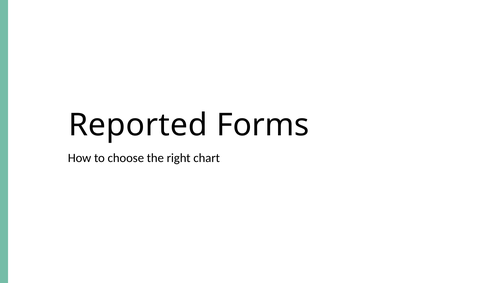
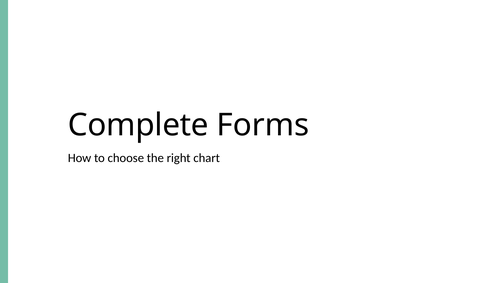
Reported: Reported -> Complete (138, 125)
